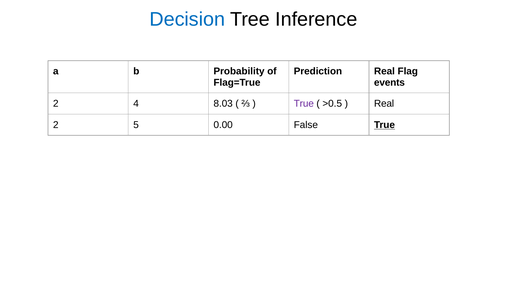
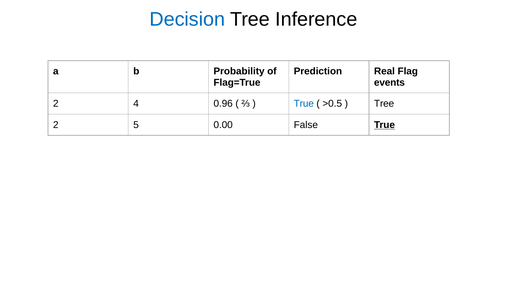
8.03: 8.03 -> 0.96 (223, 104)
True colour: purple -> blue (304, 104)
Real: Real -> Tree (384, 104)
